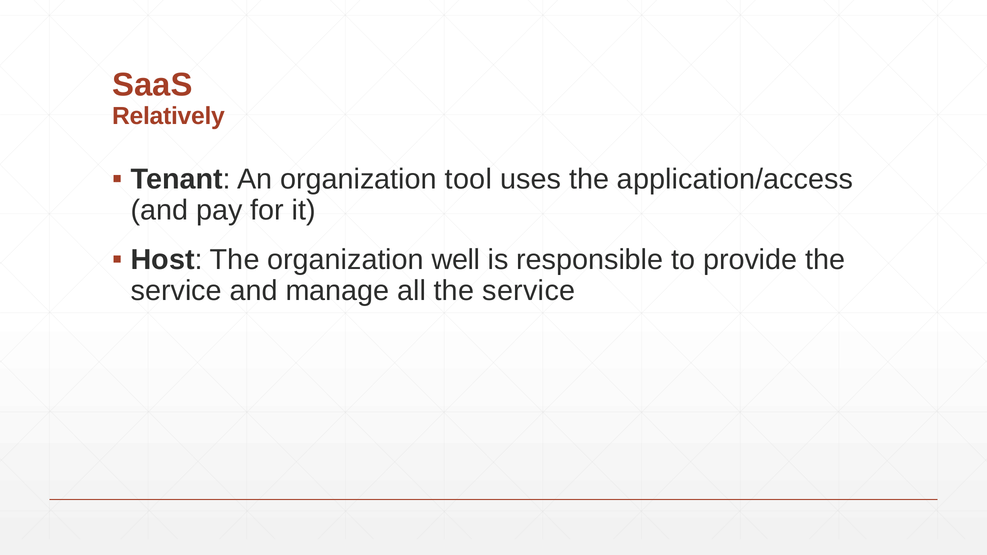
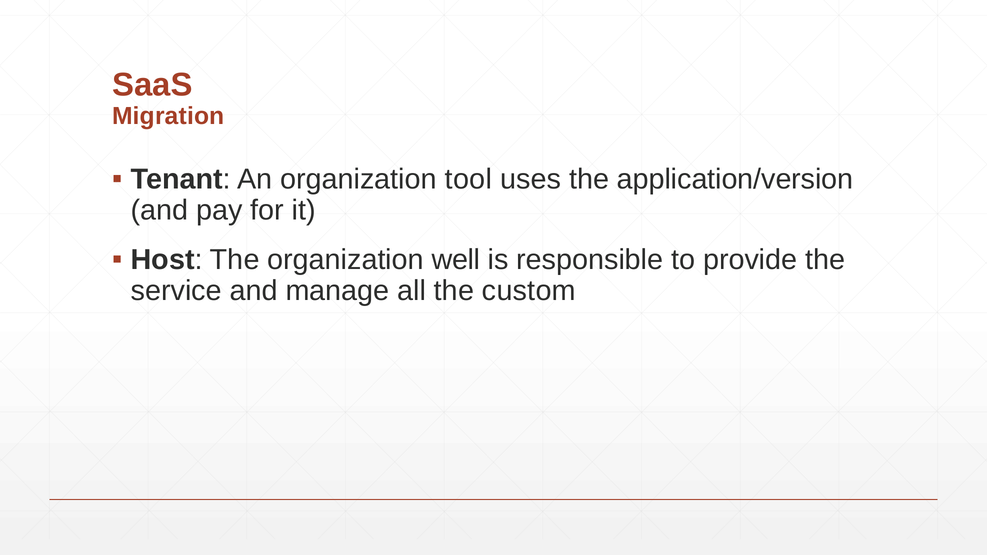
Relatively: Relatively -> Migration (168, 116)
application/access: application/access -> application/version (735, 179)
all the service: service -> custom (529, 291)
